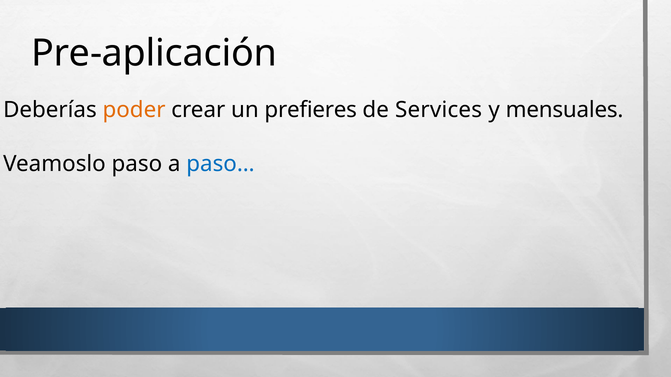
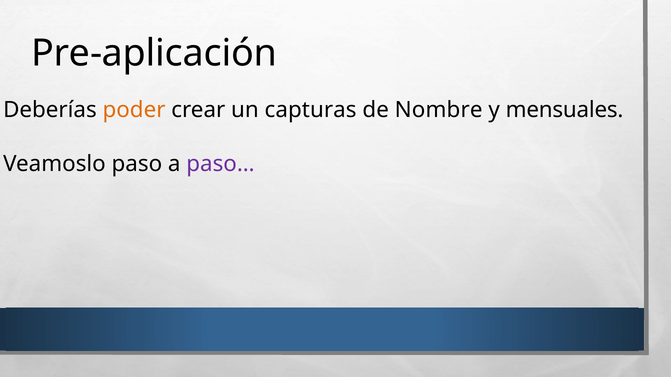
prefieres: prefieres -> capturas (311, 110)
Services: Services -> Nombre (439, 110)
paso… colour: blue -> purple (220, 164)
